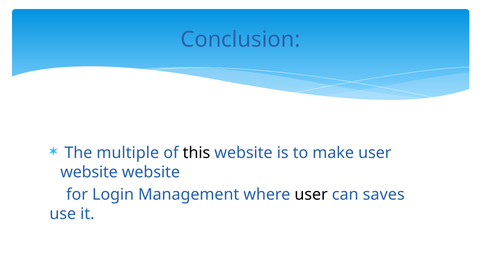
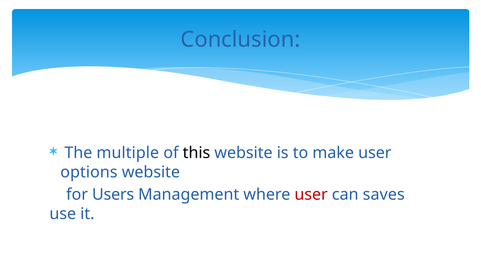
website: website -> options (89, 172)
Login: Login -> Users (113, 194)
user colour: black -> red (311, 194)
